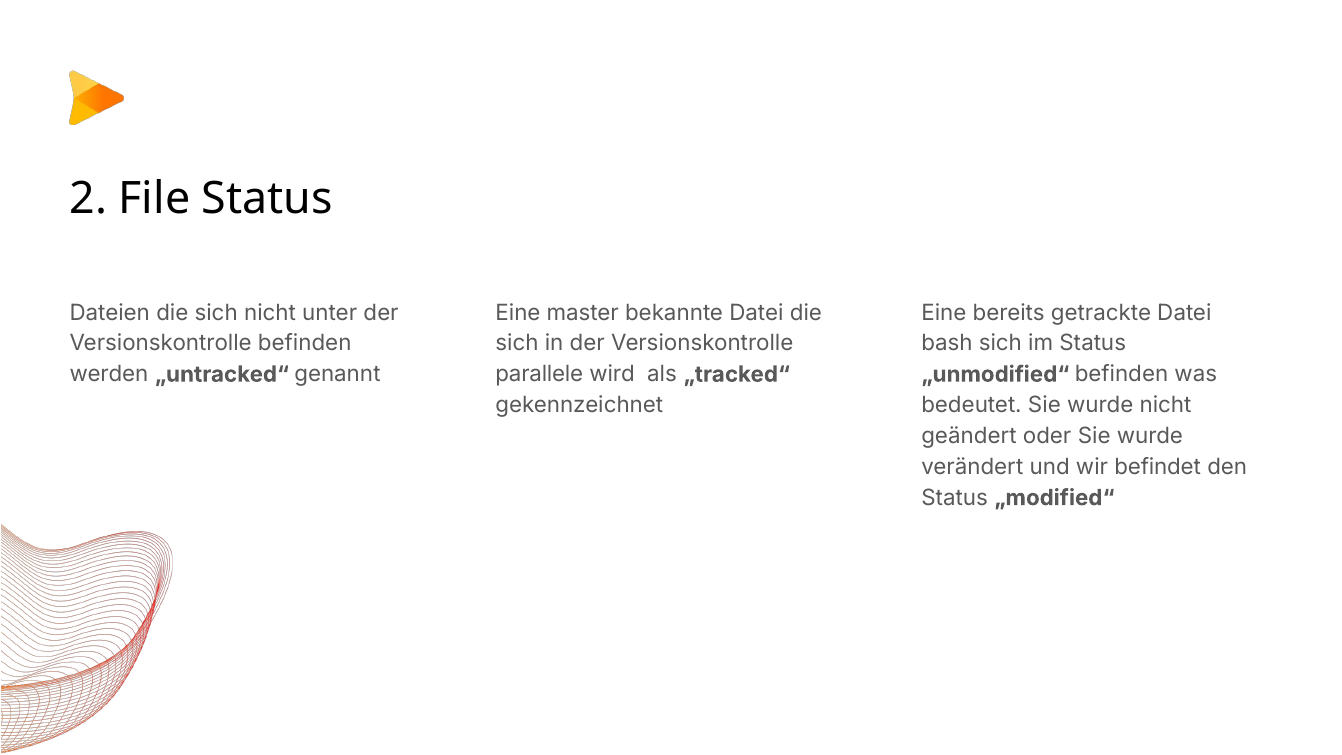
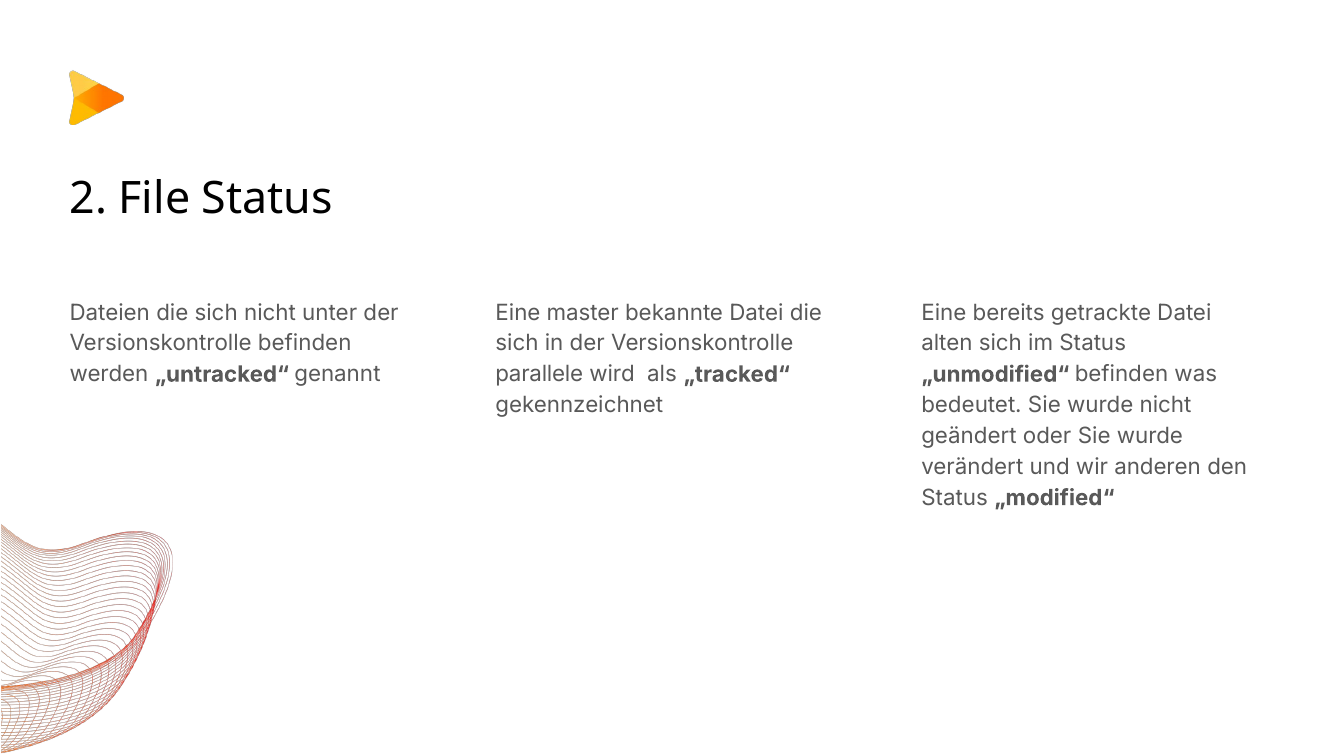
bash: bash -> alten (947, 343)
befindet: befindet -> anderen (1158, 467)
